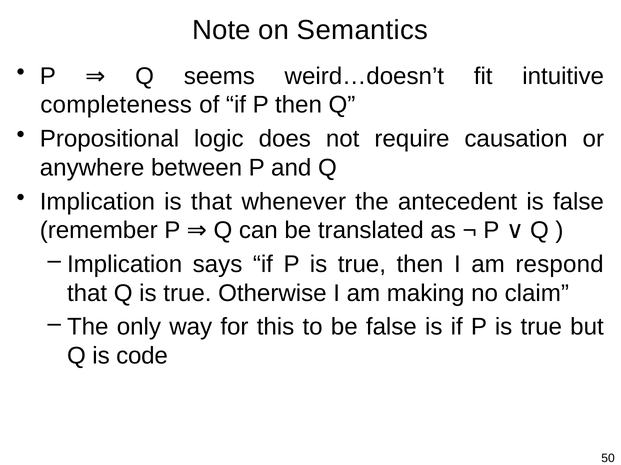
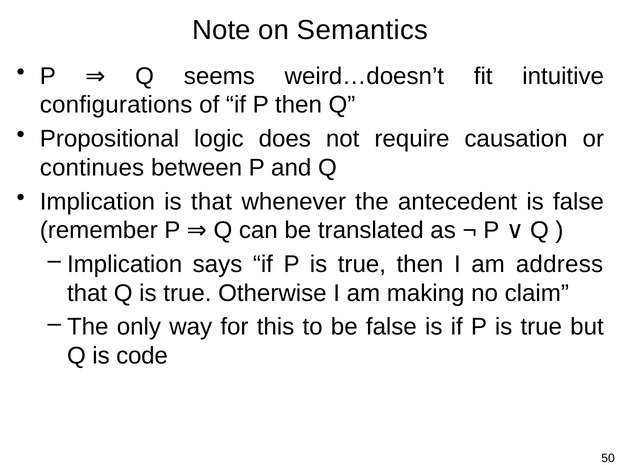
completeness: completeness -> configurations (116, 105)
anywhere: anywhere -> continues (92, 168)
respond: respond -> address (559, 265)
